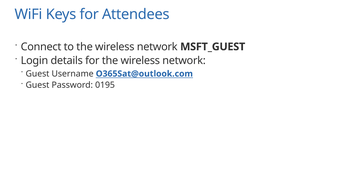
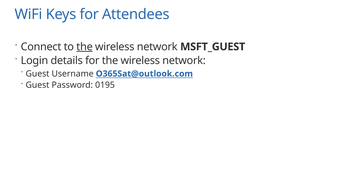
the underline: none -> present (85, 47)
